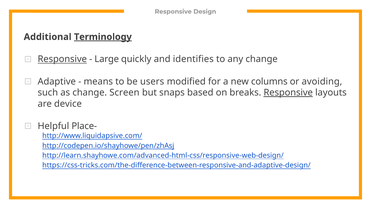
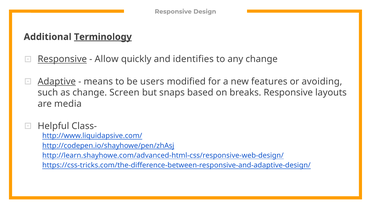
Large: Large -> Allow (107, 59)
Adaptive underline: none -> present (57, 81)
columns: columns -> features (269, 81)
Responsive underline: present -> none (288, 92)
device: device -> media (68, 104)
Place-: Place- -> Class- (84, 126)
